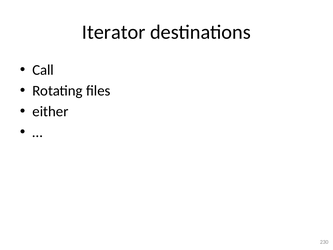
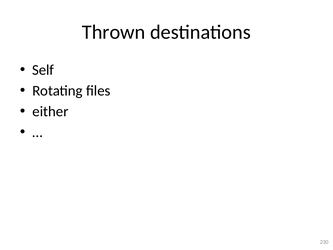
Iterator: Iterator -> Thrown (114, 32)
Call: Call -> Self (43, 70)
